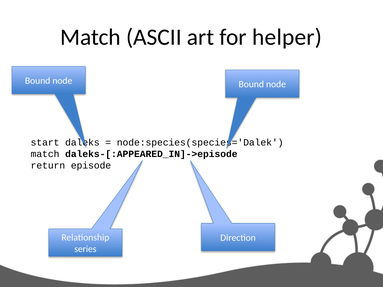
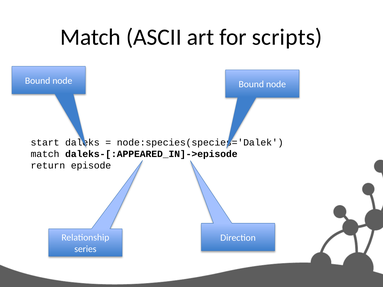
helper: helper -> scripts (287, 37)
